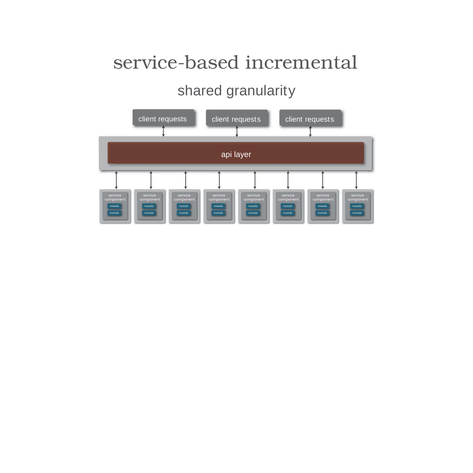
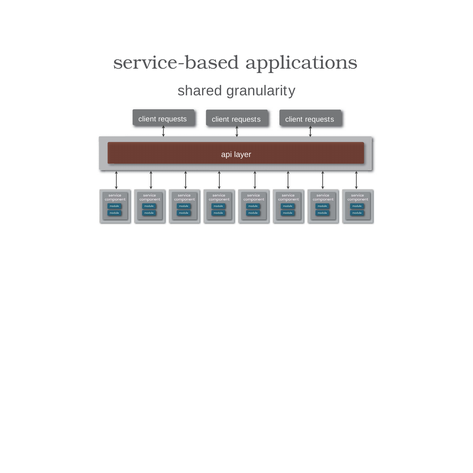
incremental: incremental -> applications (302, 63)
